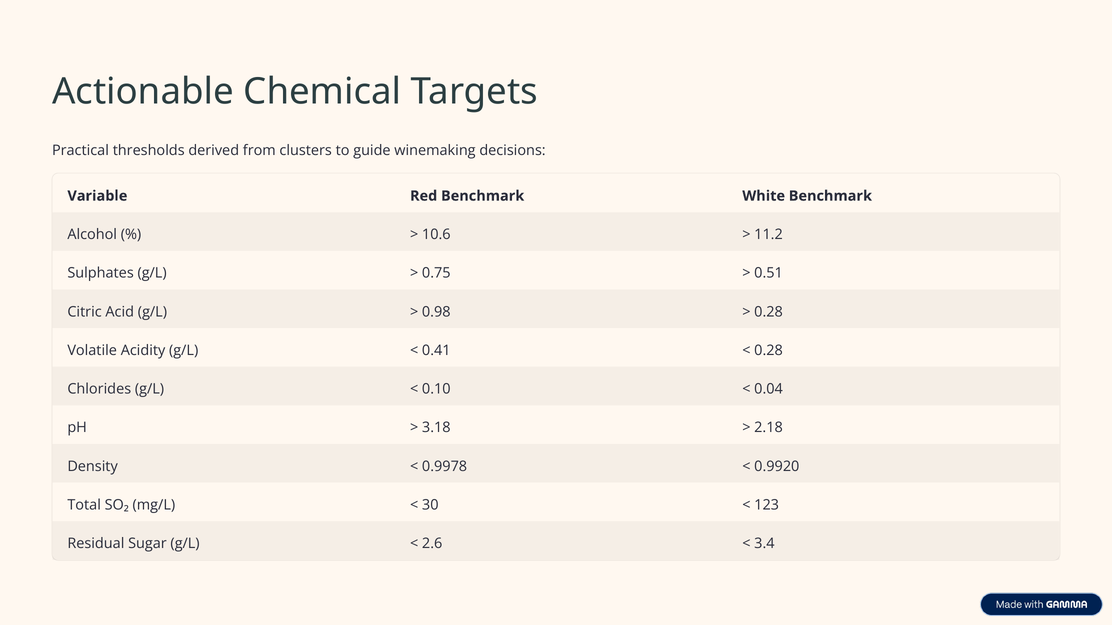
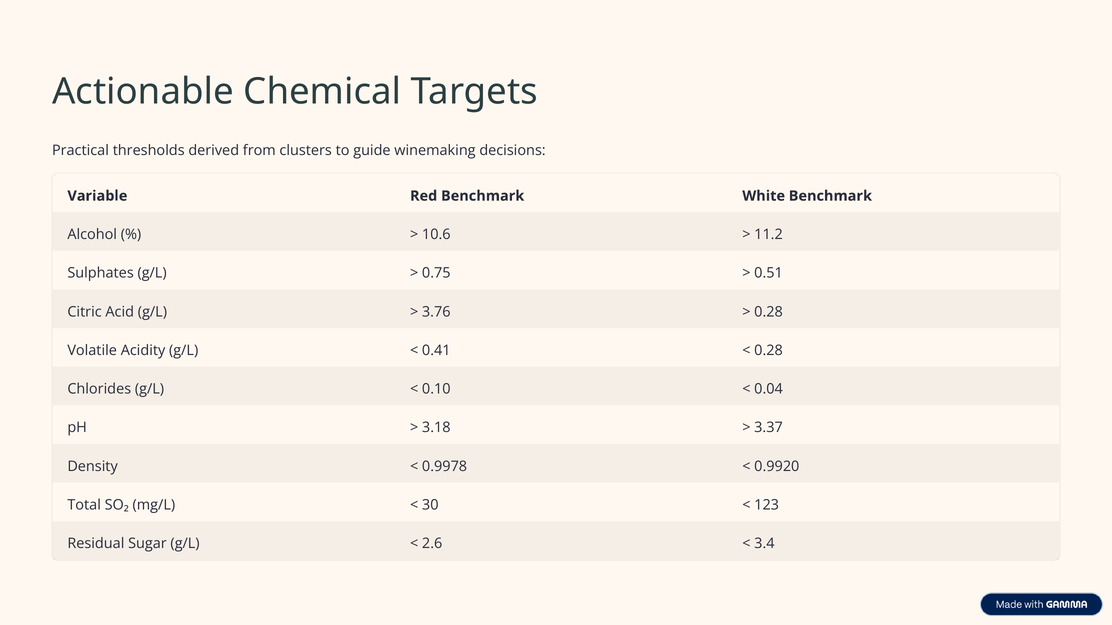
0.98: 0.98 -> 3.76 (436, 312)
2.18: 2.18 -> 3.37 (769, 428)
